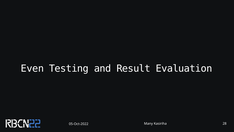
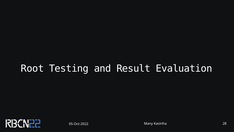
Even: Even -> Root (32, 68)
